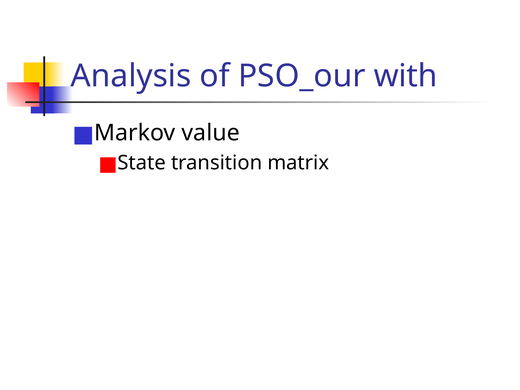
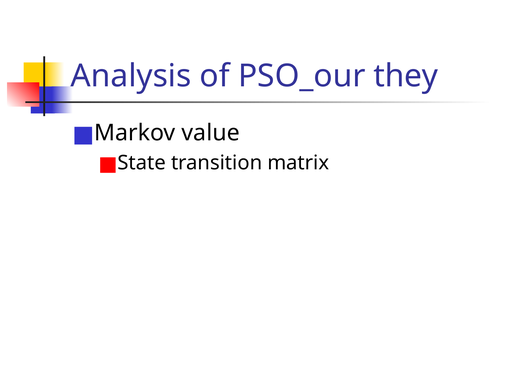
with: with -> they (406, 76)
